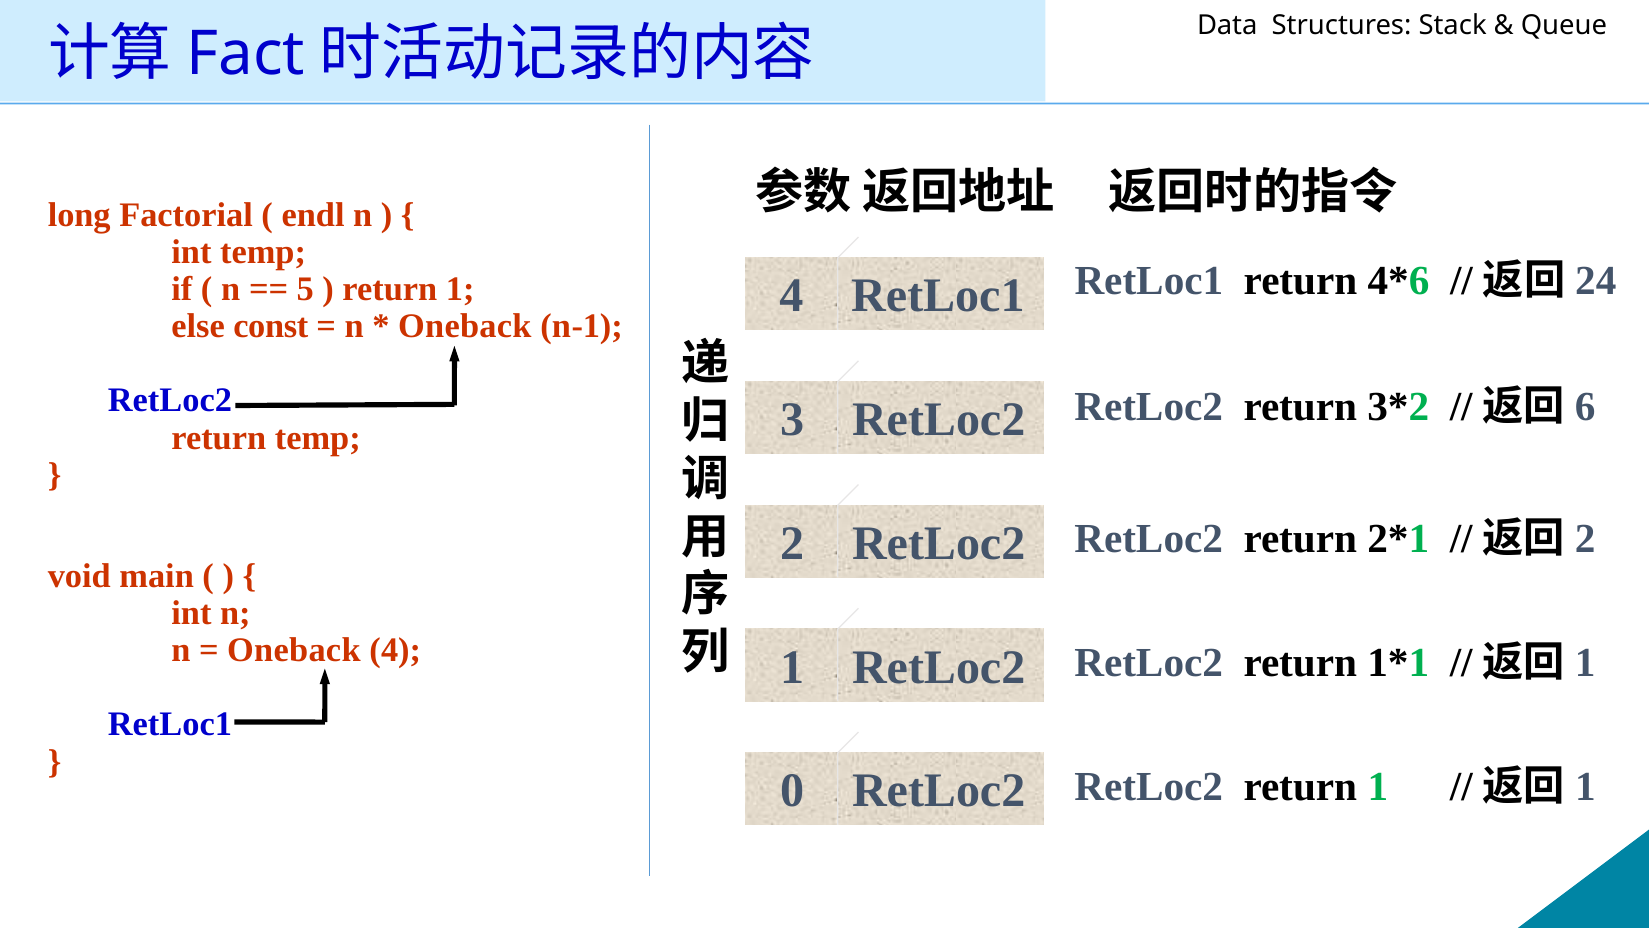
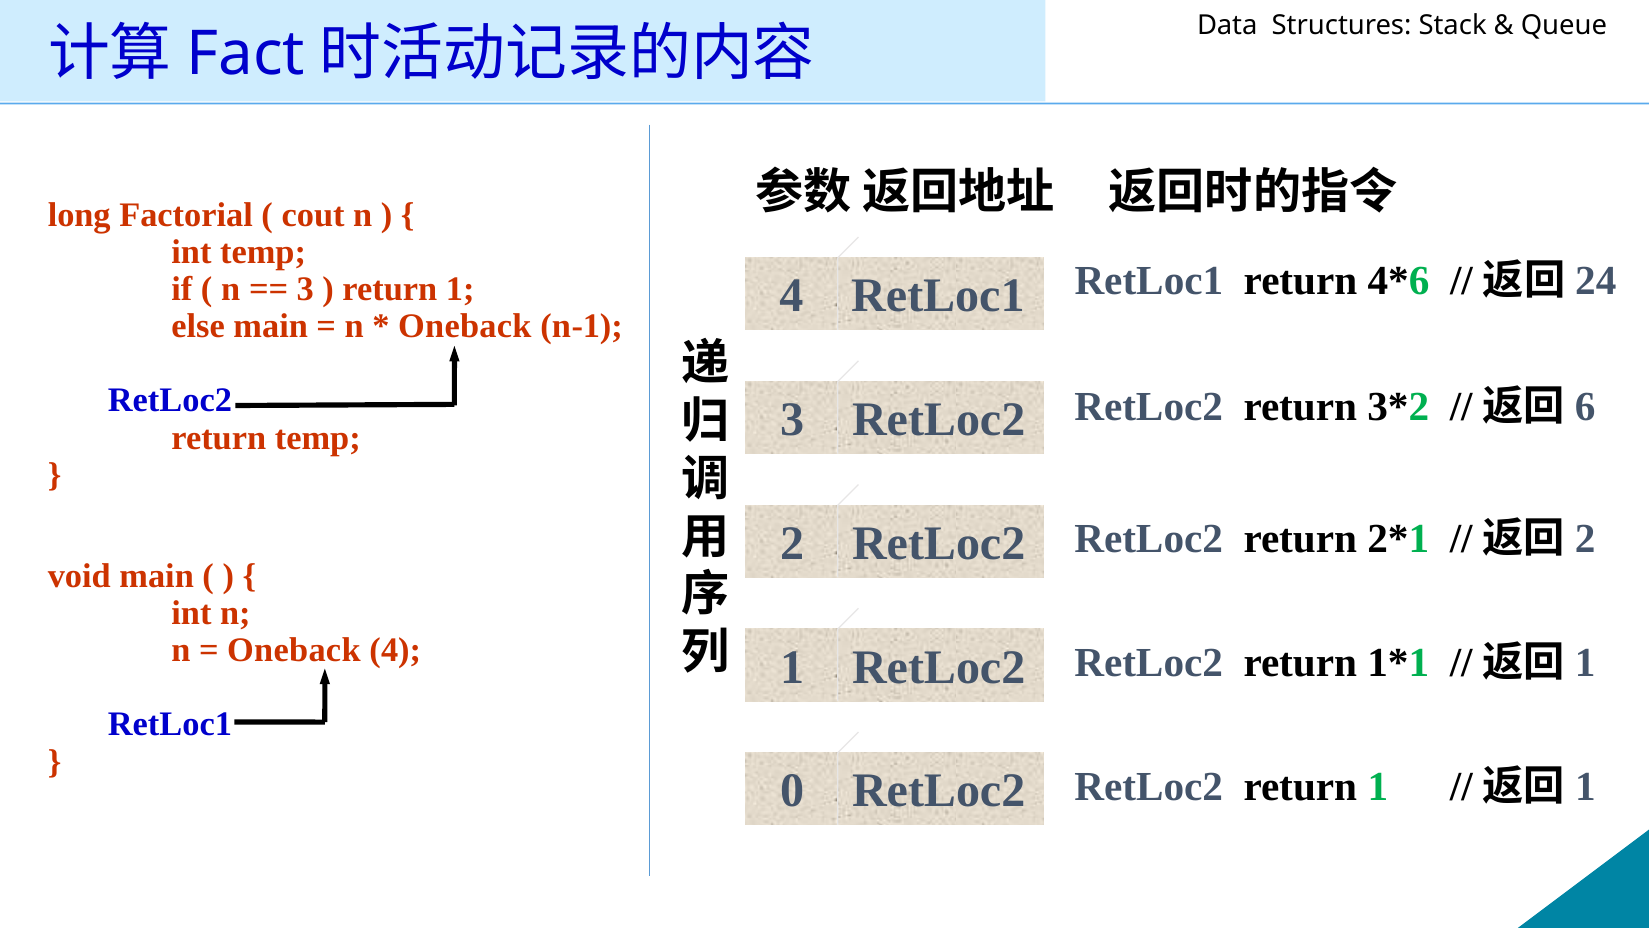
endl: endl -> cout (313, 215)
5: 5 -> 3 (305, 289)
else const: const -> main (271, 326)
